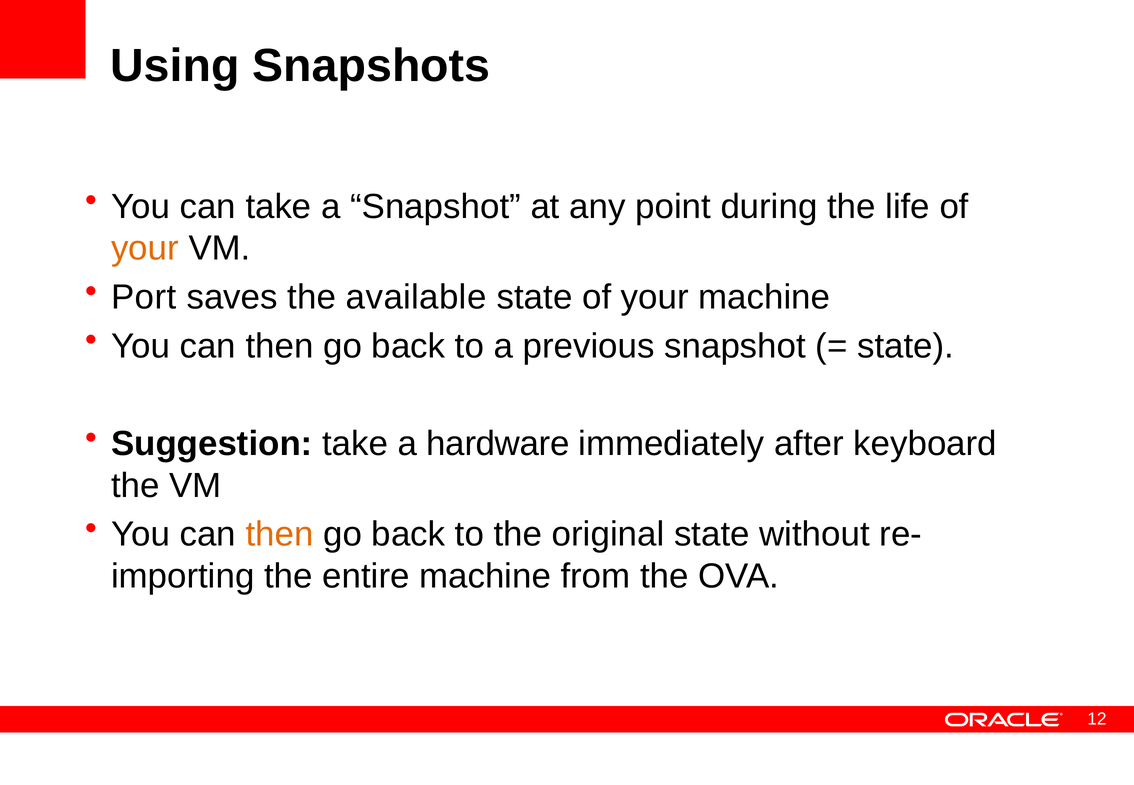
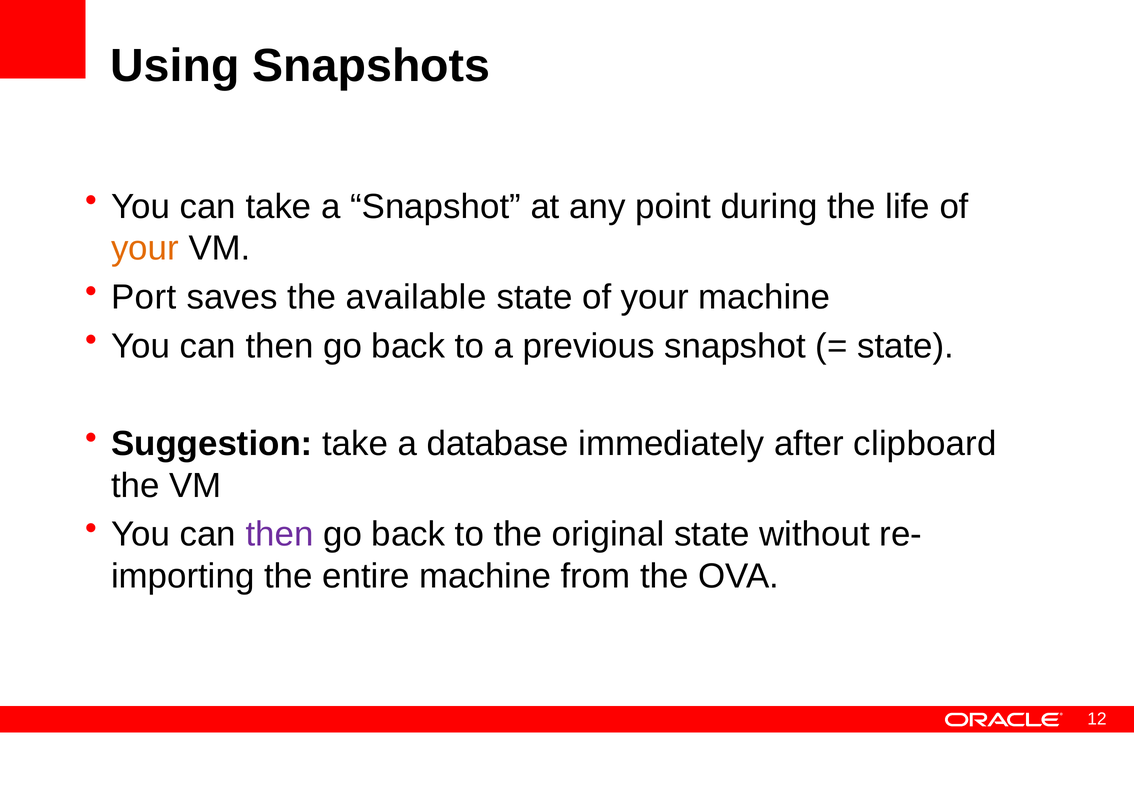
hardware: hardware -> database (498, 444)
keyboard: keyboard -> clipboard (925, 444)
then colour: orange -> purple (279, 534)
